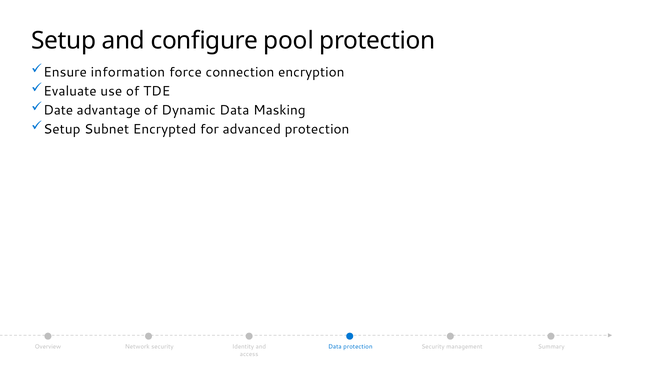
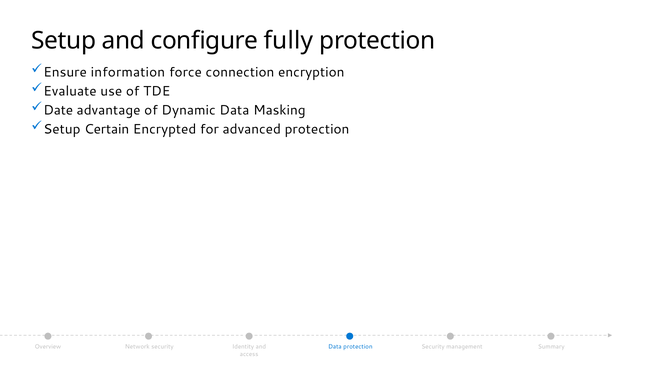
pool: pool -> fully (288, 41)
Subnet: Subnet -> Certain (107, 129)
